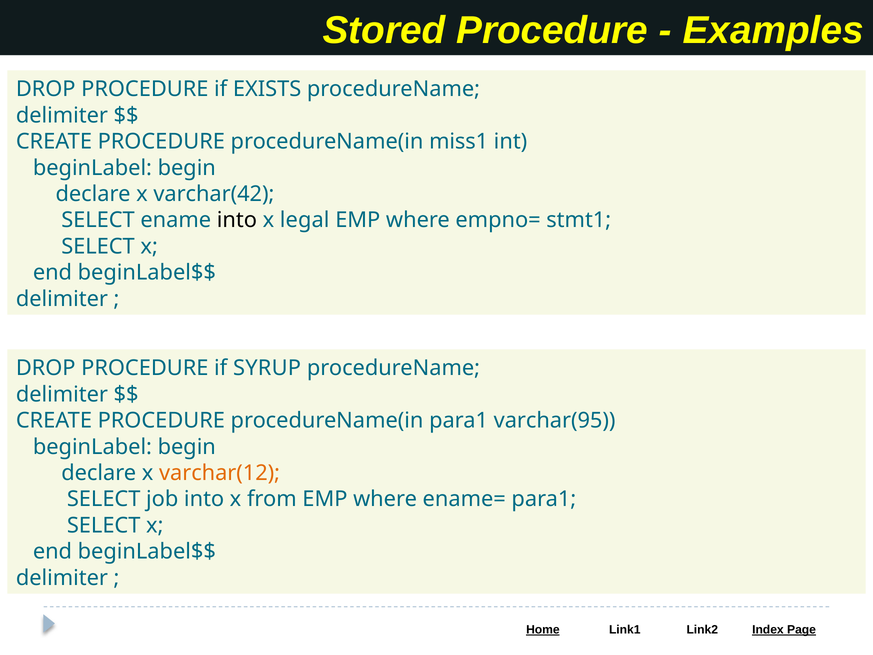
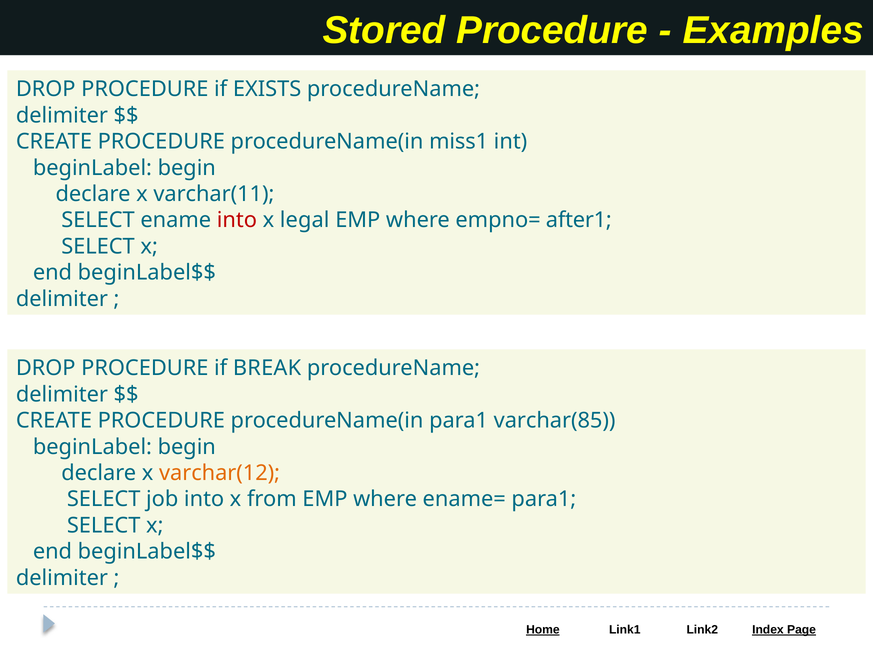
varchar(42: varchar(42 -> varchar(11 (214, 194)
into colour: black -> red (237, 220)
stmt1: stmt1 -> after1 (579, 220)
SYRUP: SYRUP -> BREAK (267, 368)
varchar(95: varchar(95 -> varchar(85 (555, 420)
